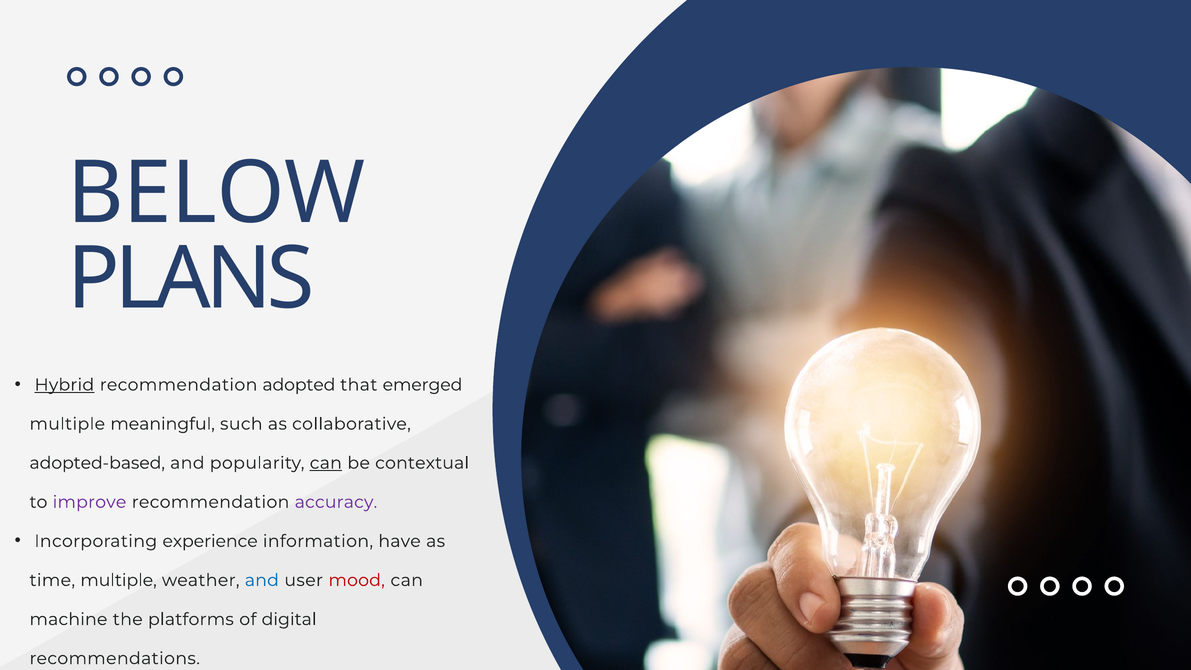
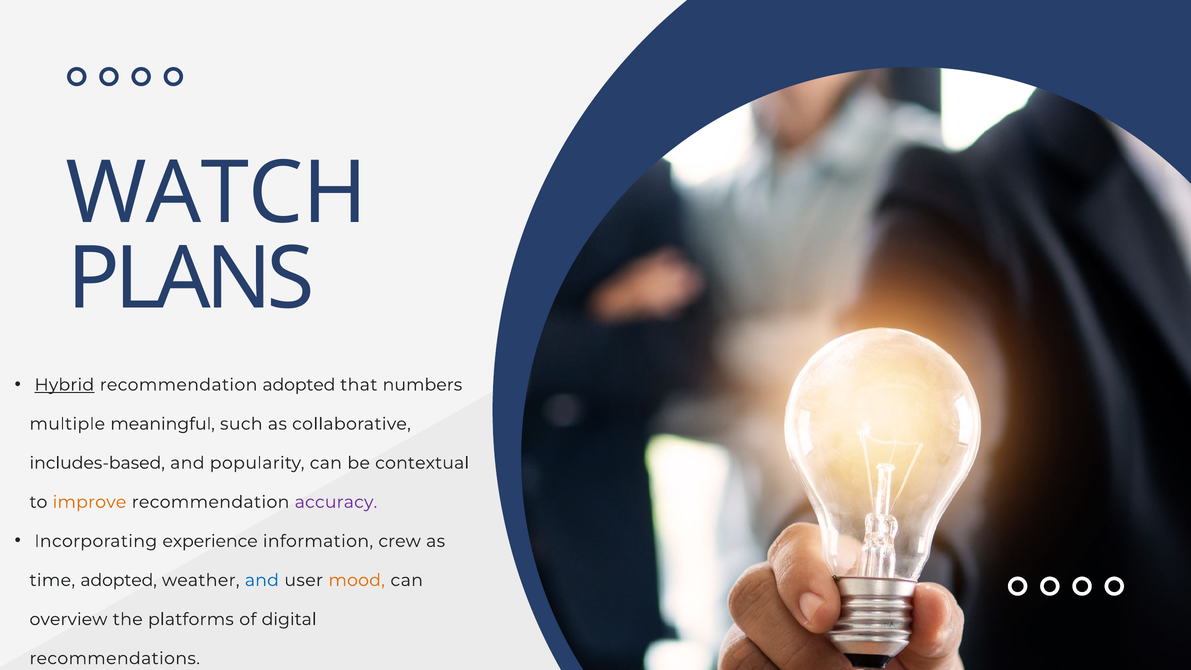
BELOW: BELOW -> WATCH (216, 194)
emerged: emerged -> numbers (422, 385)
adopted-based: adopted-based -> includes-based (97, 463)
can underline: present -> none (326, 463)
improve colour: purple -> orange (89, 502)
have: have -> crew (400, 541)
time multiple: multiple -> adopted (119, 580)
mood colour: red -> orange (357, 580)
machine: machine -> overview (68, 619)
